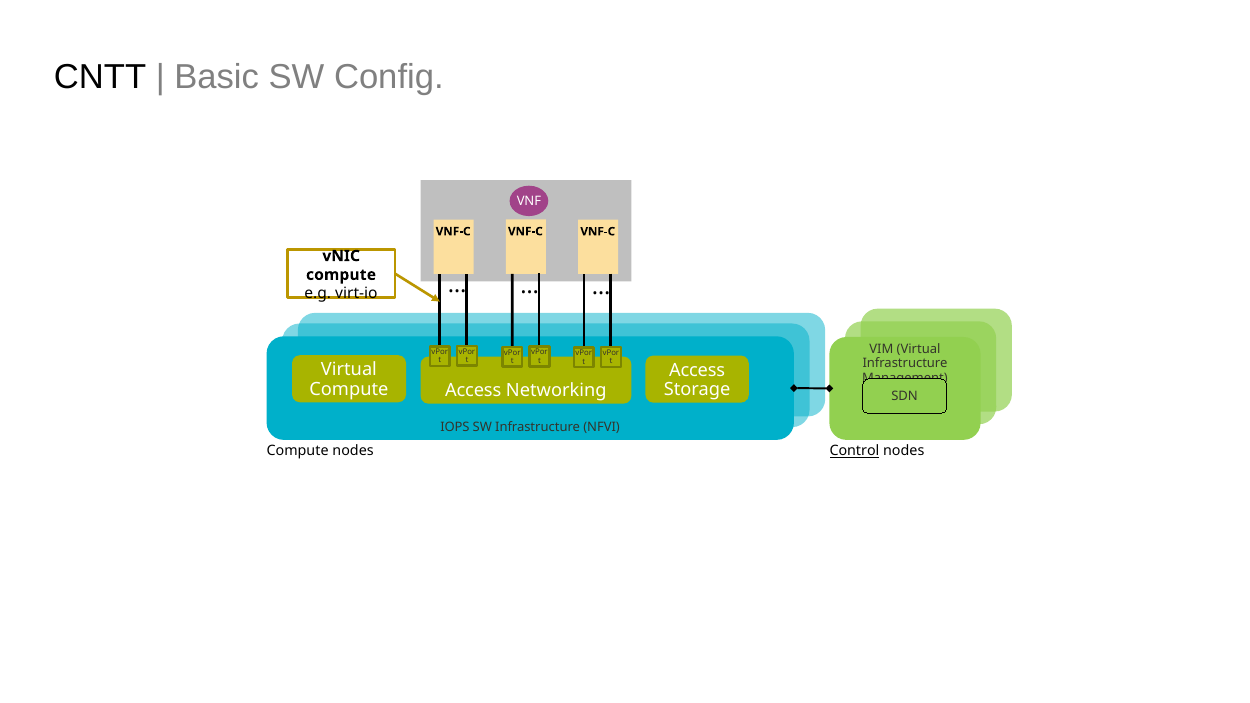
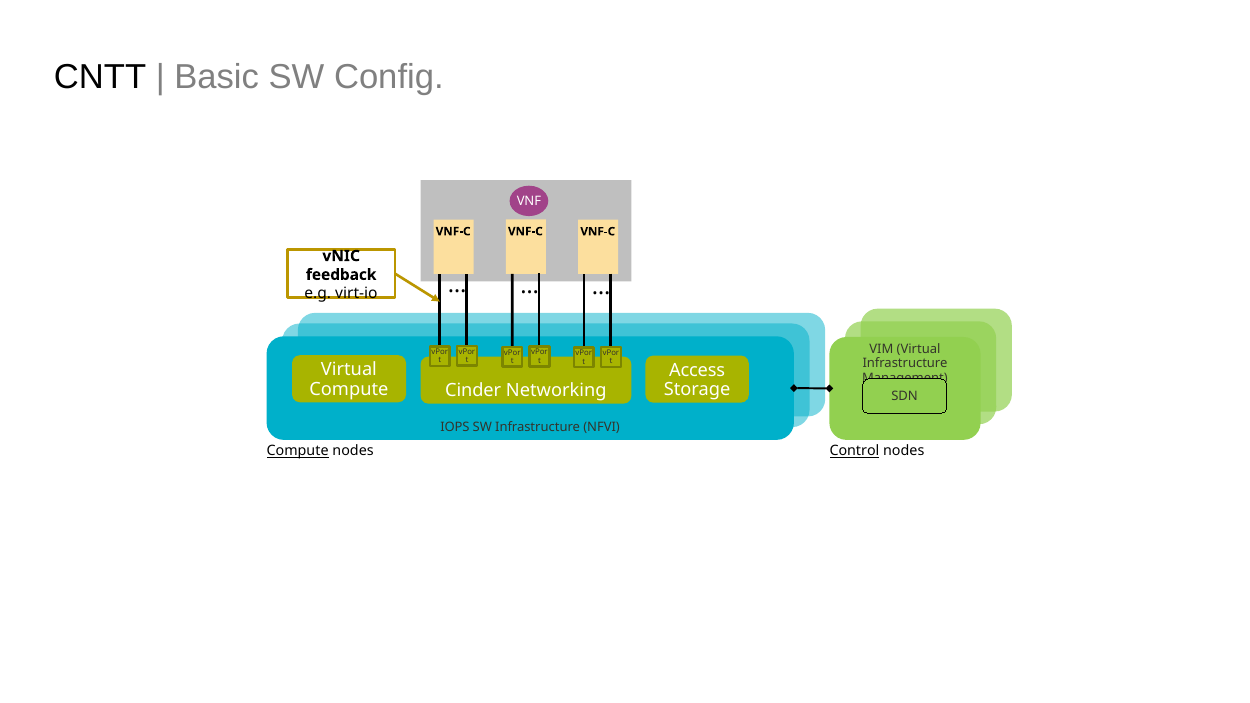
compute: compute -> feedback (341, 275)
Access: Access -> Cinder (473, 391)
Compute underline: none -> present (298, 451)
